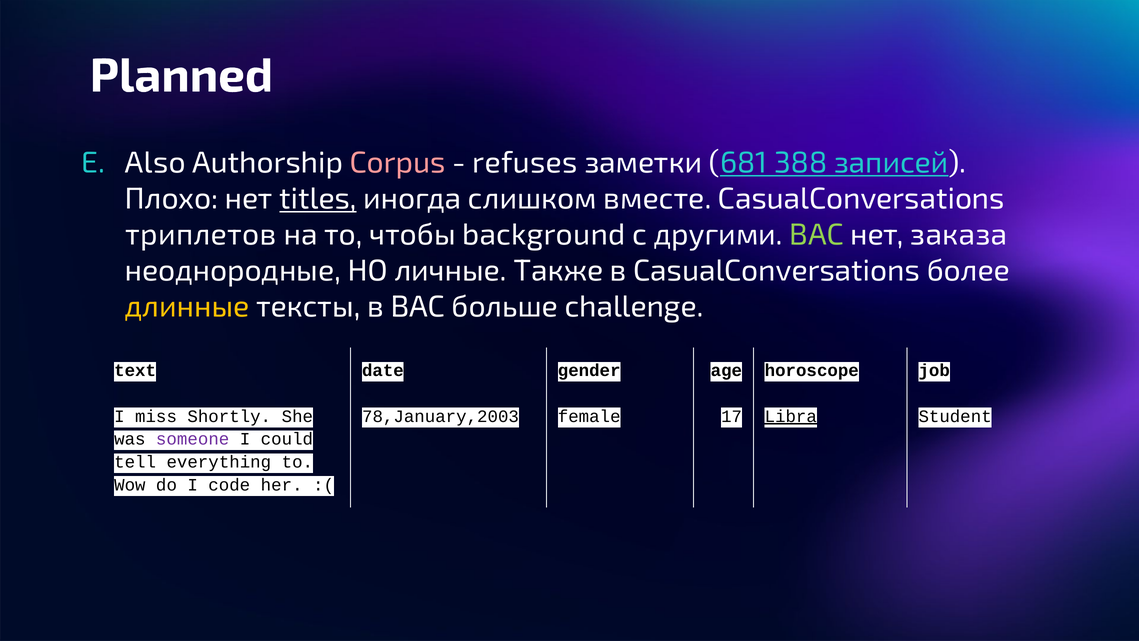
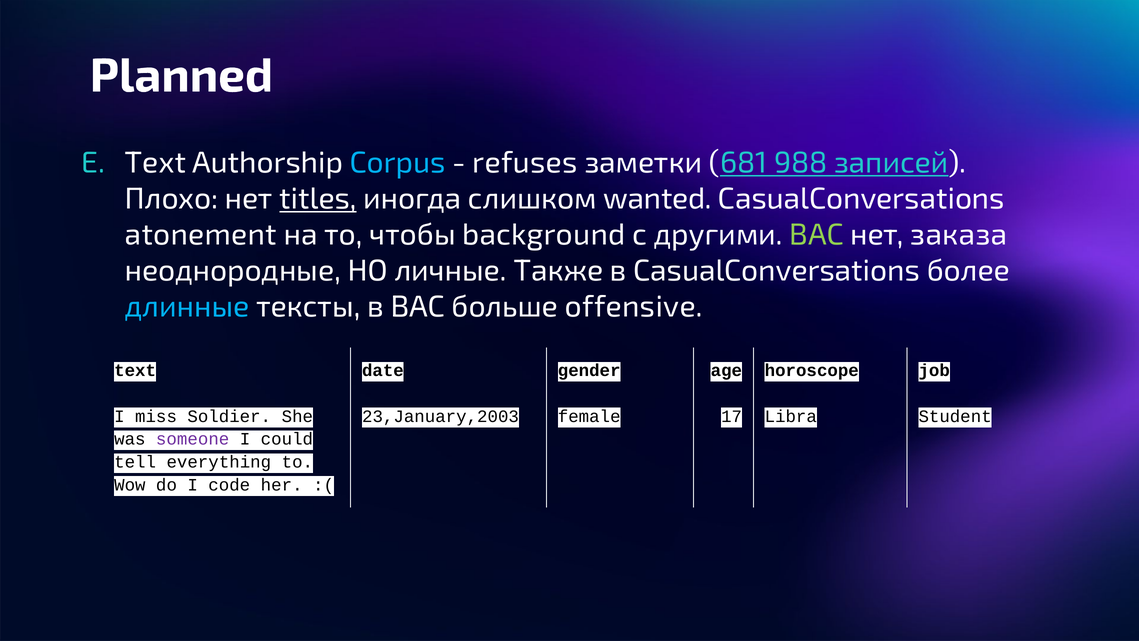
Also: Also -> Text (155, 163)
Corpus colour: pink -> light blue (398, 163)
388: 388 -> 988 (801, 163)
вместе: вместе -> wanted (658, 199)
триплетов: триплетов -> atonement (201, 235)
длинные colour: yellow -> light blue (187, 307)
challenge: challenge -> offensive (634, 307)
Shortly: Shortly -> Soldier (229, 416)
78,January,2003: 78,January,2003 -> 23,January,2003 (440, 416)
Libra underline: present -> none (791, 416)
